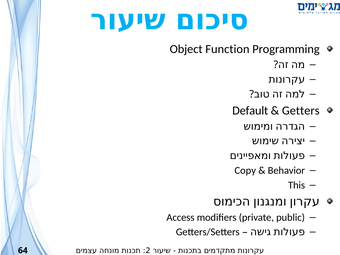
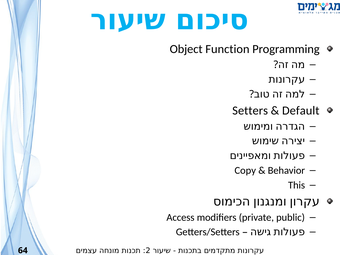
Default: Default -> Setters (250, 111)
Getters: Getters -> Default (301, 111)
